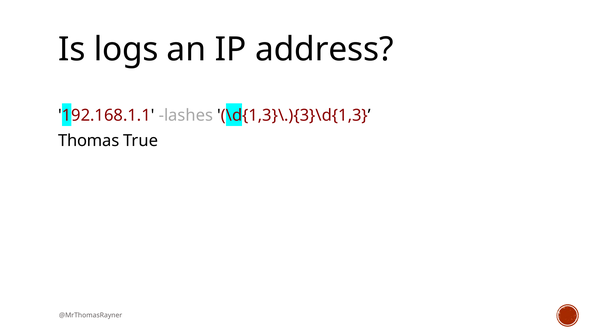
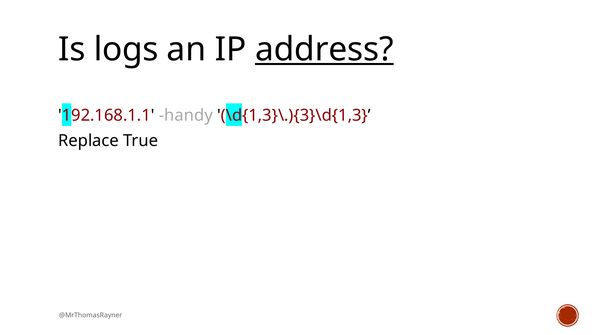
address underline: none -> present (324, 50)
lashes: lashes -> handy (186, 115)
Thomas: Thomas -> Replace (89, 141)
